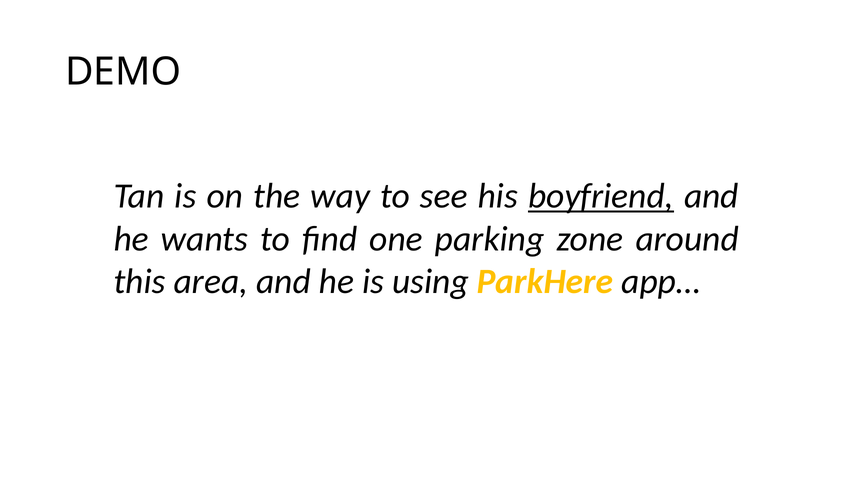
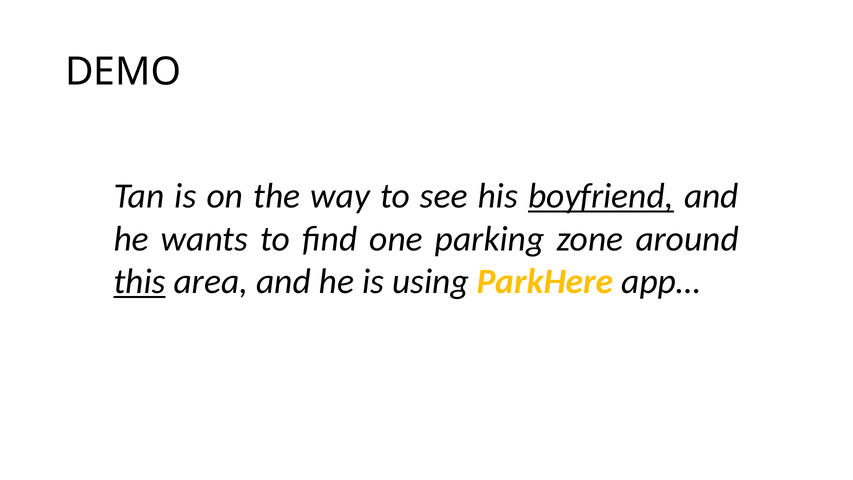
this underline: none -> present (140, 281)
